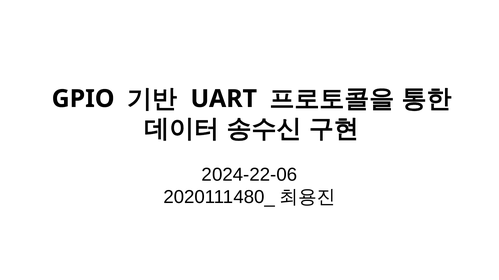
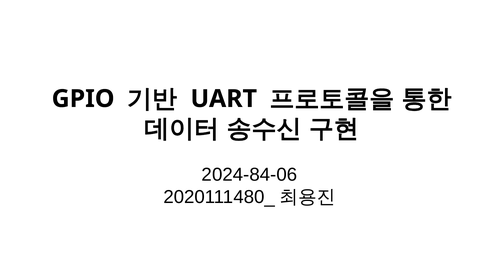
2024-22-06: 2024-22-06 -> 2024-84-06 (249, 175)
